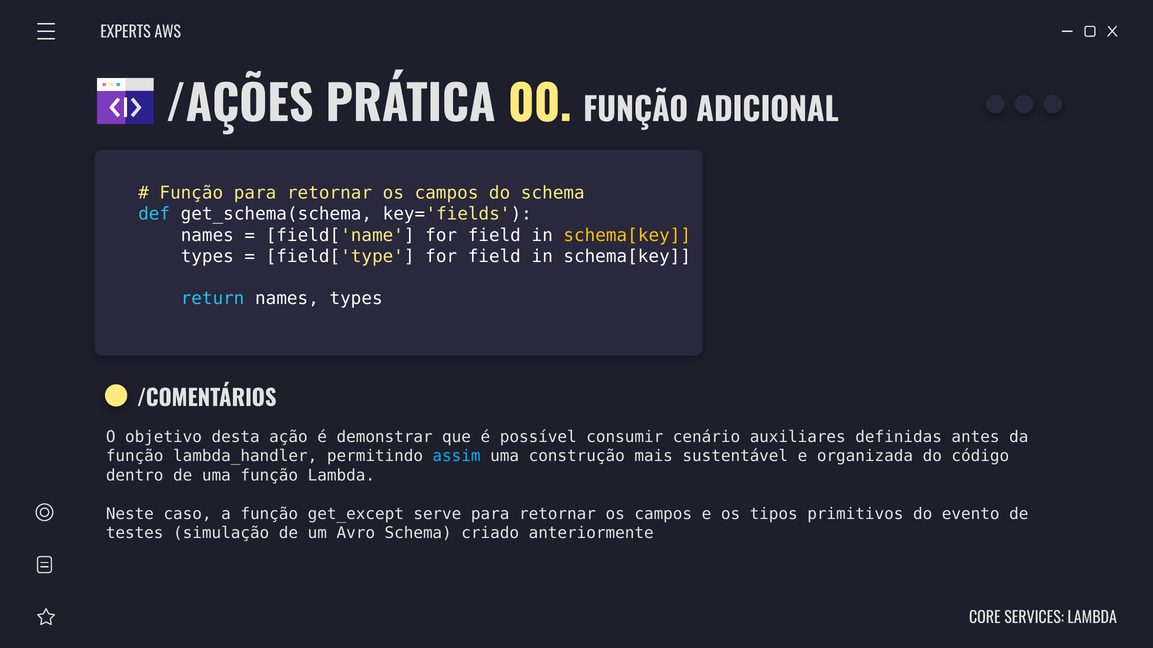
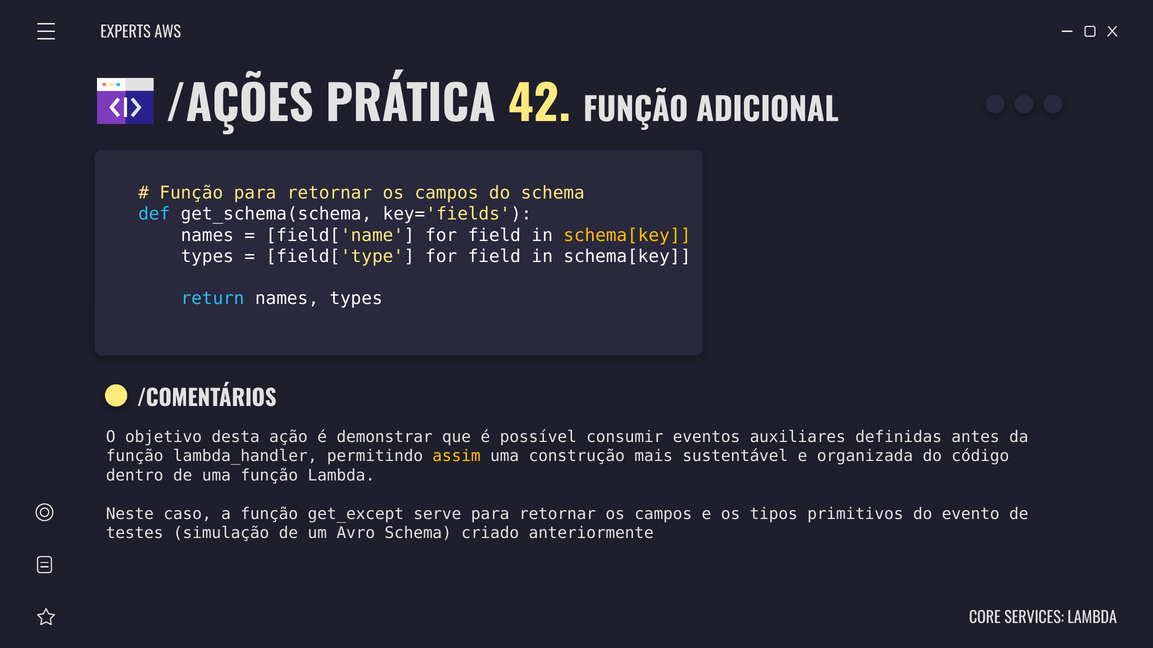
00: 00 -> 42 (539, 105)
cenário: cenário -> eventos (707, 437)
assim colour: light blue -> yellow (457, 457)
